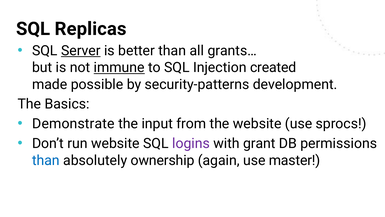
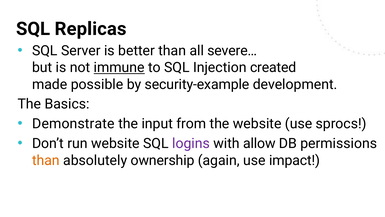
Server underline: present -> none (81, 51)
grants…: grants… -> severe… (232, 51)
security-patterns: security-patterns -> security-example (197, 84)
grant: grant -> allow (259, 143)
than colour: blue -> orange (46, 160)
master: master -> impact (295, 160)
